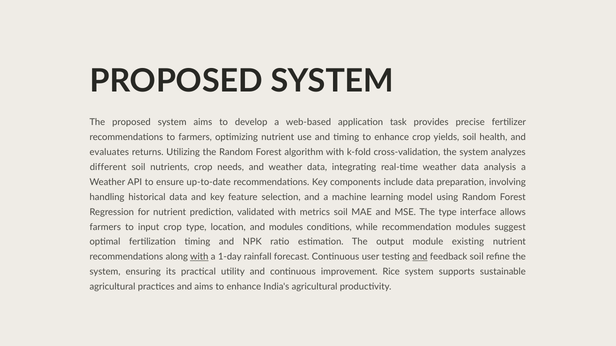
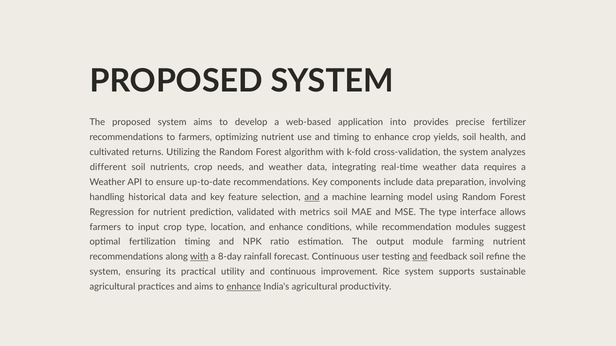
task: task -> into (398, 123)
evaluates: evaluates -> cultivated (109, 152)
analysis: analysis -> requires (500, 167)
and underline: none -> present (312, 197)
and modules: modules -> enhance (286, 227)
existing: existing -> farming (468, 242)
1-day: 1-day -> 8-day (230, 257)
enhance underline: none -> present (244, 287)
